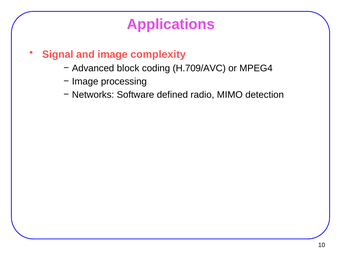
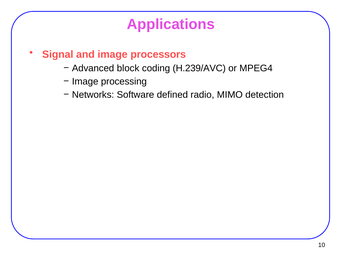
complexity: complexity -> processors (158, 54)
H.709/AVC: H.709/AVC -> H.239/AVC (199, 68)
